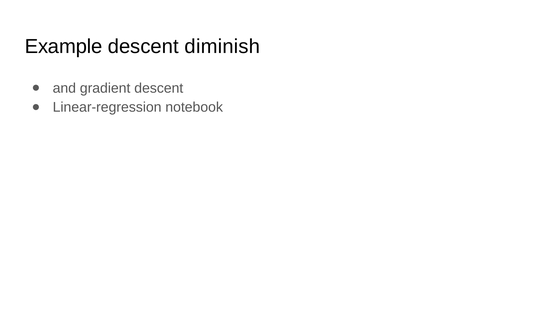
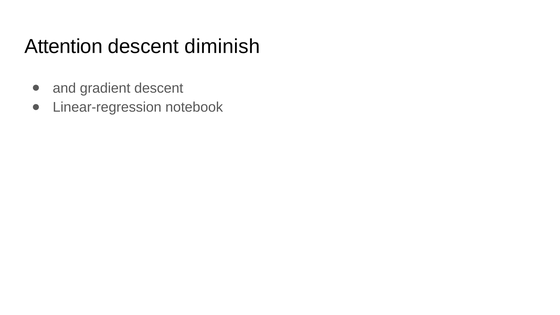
Example: Example -> Attention (64, 46)
